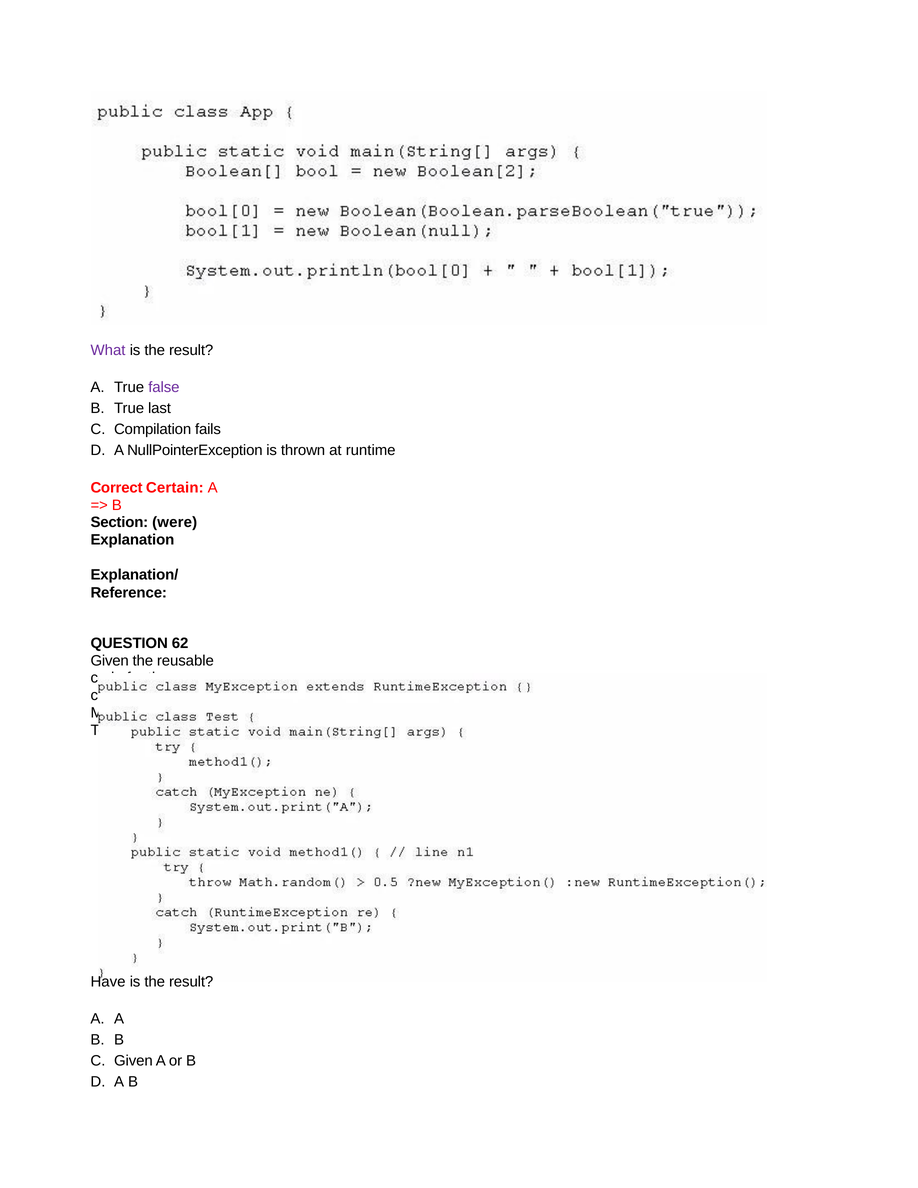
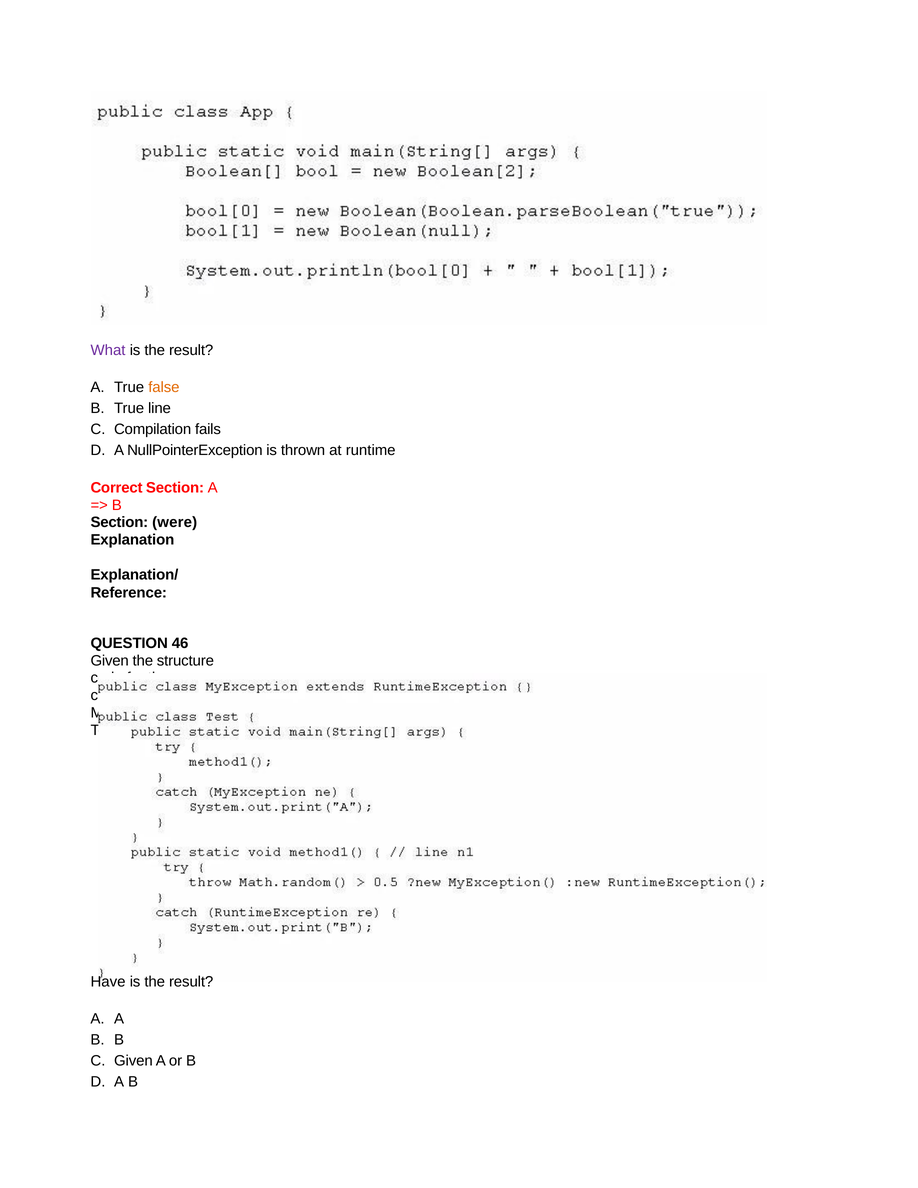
false colour: purple -> orange (164, 387)
last: last -> line (159, 408)
Correct Certain: Certain -> Section (175, 488)
62: 62 -> 46 (180, 643)
reusable: reusable -> structure (185, 661)
